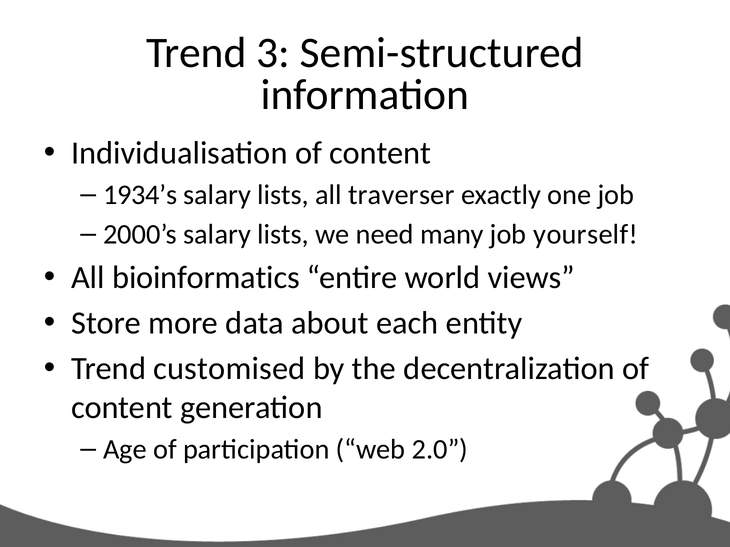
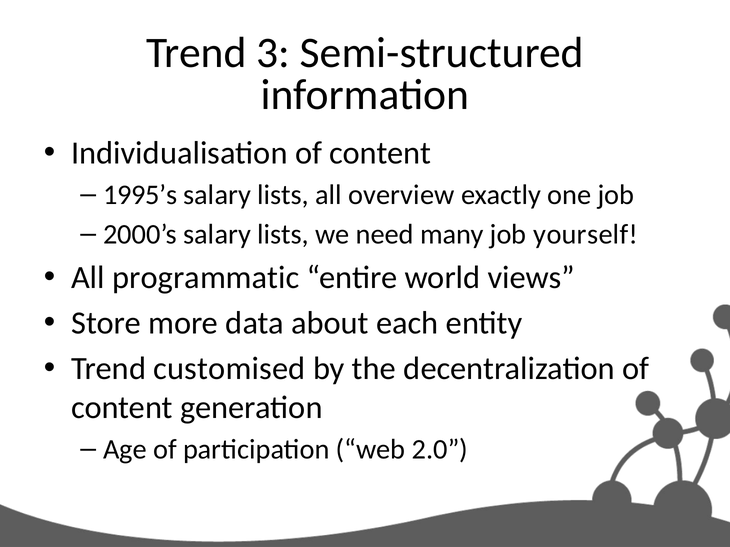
1934’s: 1934’s -> 1995’s (140, 195)
traverser: traverser -> overview (401, 195)
bioinformatics: bioinformatics -> programmatic (206, 278)
